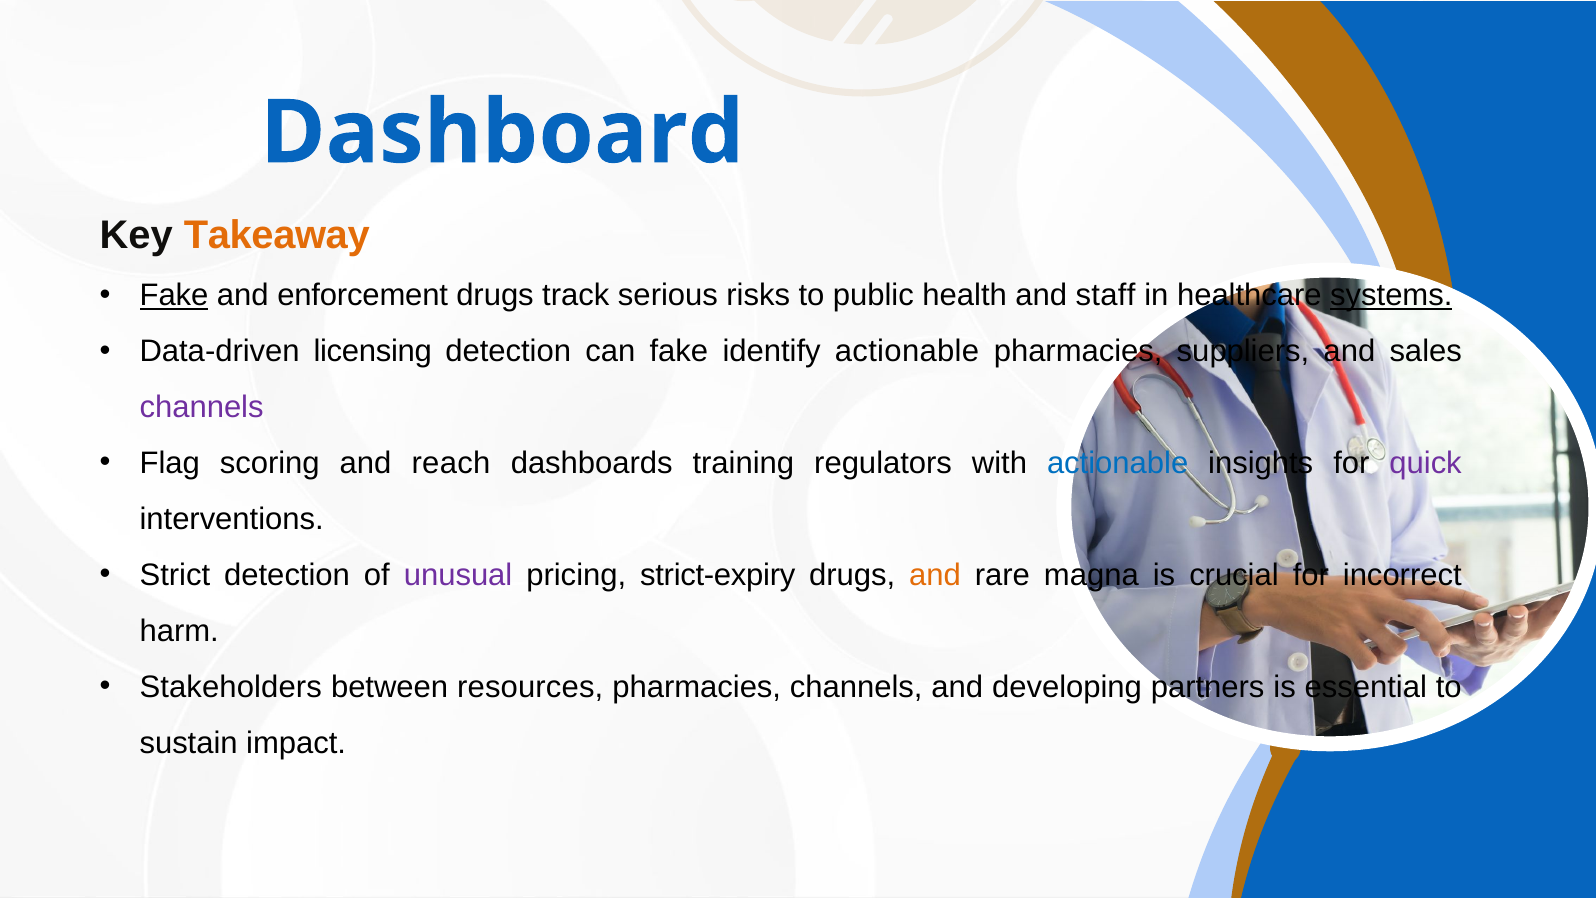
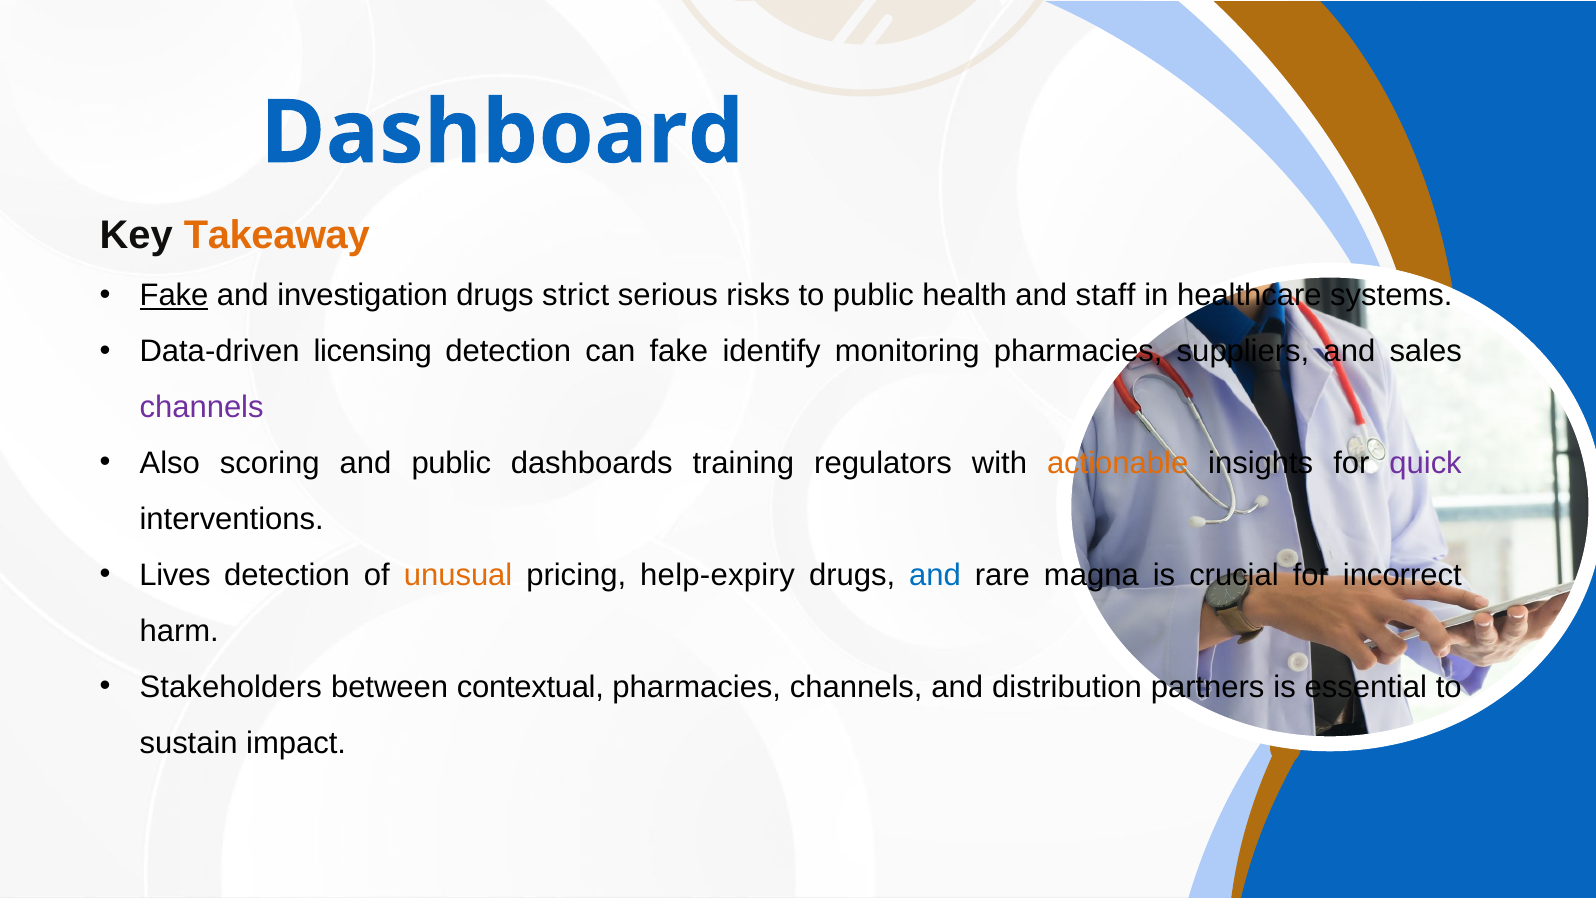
enforcement: enforcement -> investigation (363, 296)
track: track -> strict (576, 296)
systems underline: present -> none (1391, 296)
identify actionable: actionable -> monitoring (907, 351)
Flag: Flag -> Also (170, 463)
and reach: reach -> public (451, 463)
actionable colour: blue -> orange (1118, 463)
Strict: Strict -> Lives (175, 575)
unusual colour: purple -> orange (458, 575)
strict-expiry: strict-expiry -> help-expiry (717, 575)
and colour: orange -> blue (935, 575)
resources: resources -> contextual (530, 687)
developing: developing -> distribution (1067, 687)
